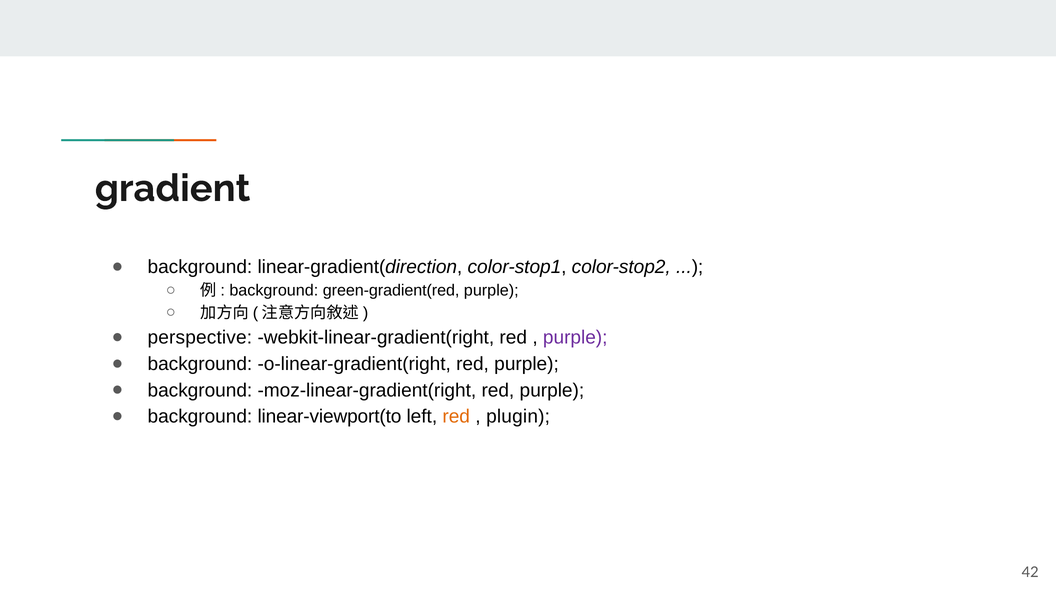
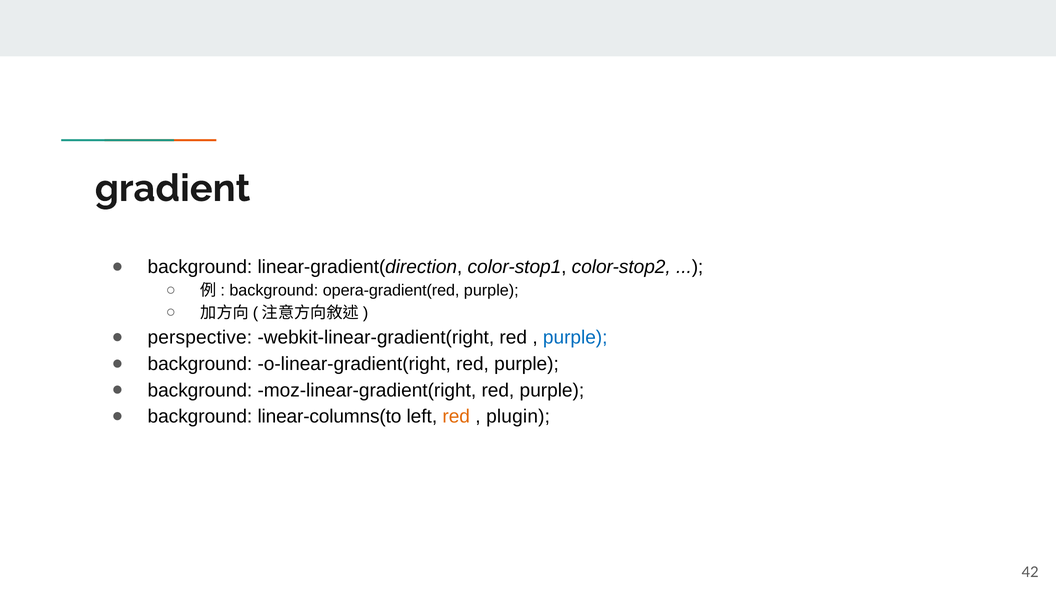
green-gradient(red: green-gradient(red -> opera-gradient(red (391, 291)
purple colour: purple -> blue (575, 338)
linear-viewport(to: linear-viewport(to -> linear-columns(to (329, 417)
